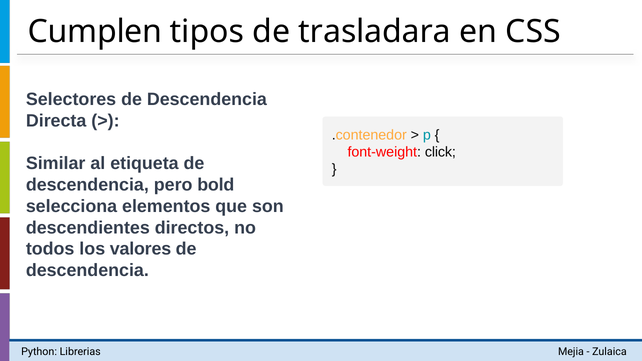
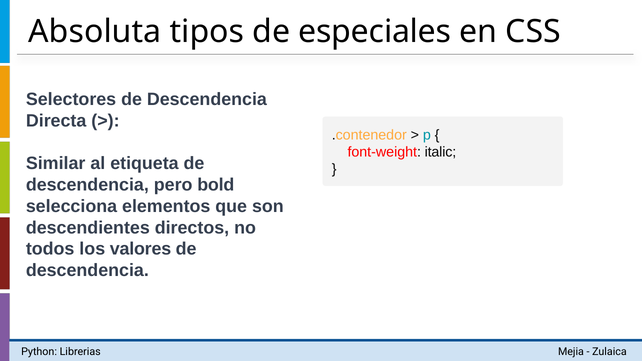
Cumplen: Cumplen -> Absoluta (95, 32)
trasladara: trasladara -> especiales (375, 32)
click: click -> italic (440, 152)
